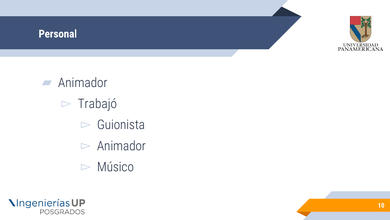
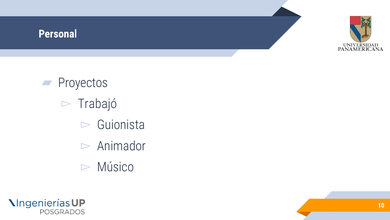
Animador: Animador -> Proyectos (83, 83)
